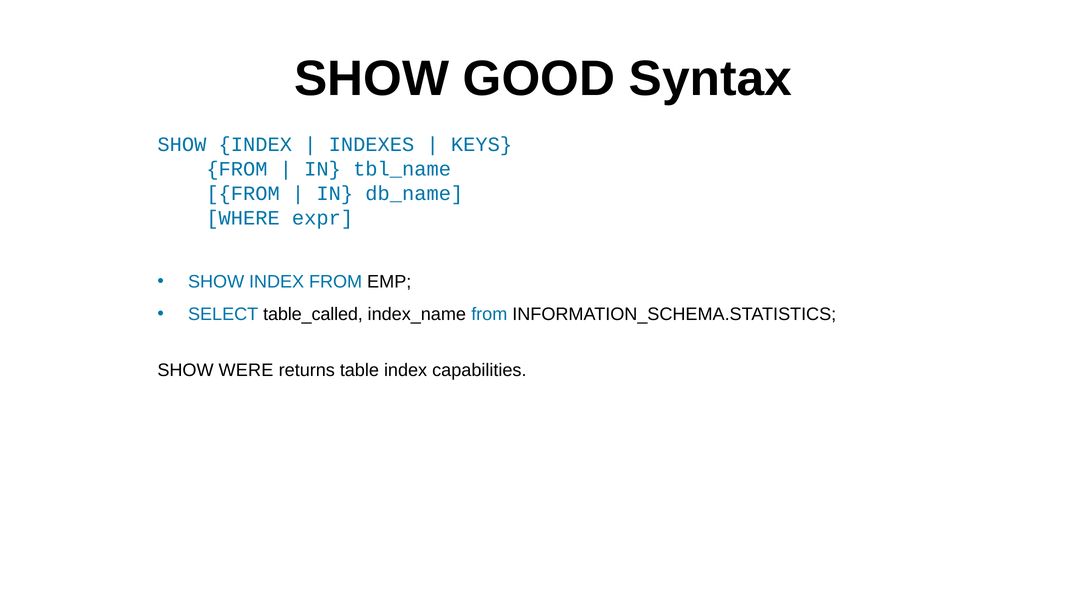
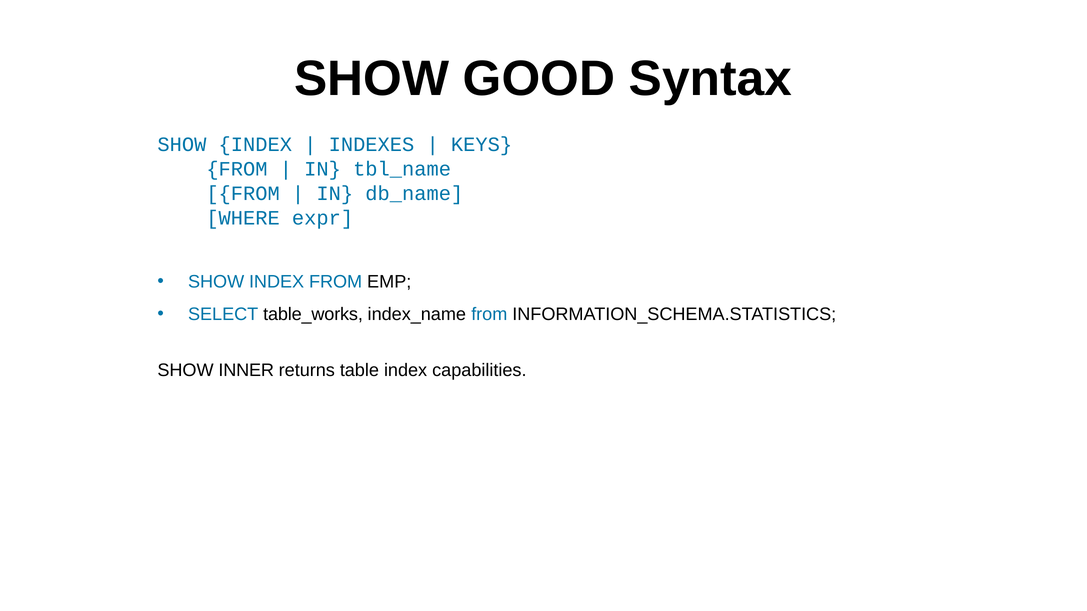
table_called: table_called -> table_works (313, 315)
WERE: WERE -> INNER (246, 370)
